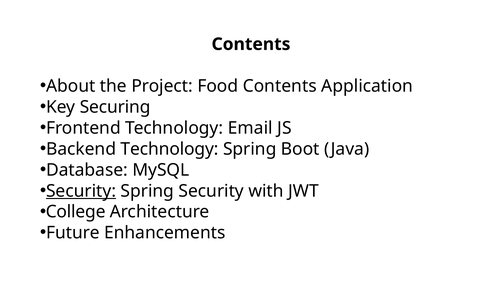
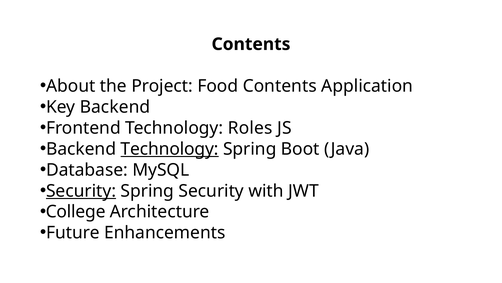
Key Securing: Securing -> Backend (115, 107)
Email: Email -> Roles (250, 128)
Technology underline: none -> present (170, 149)
